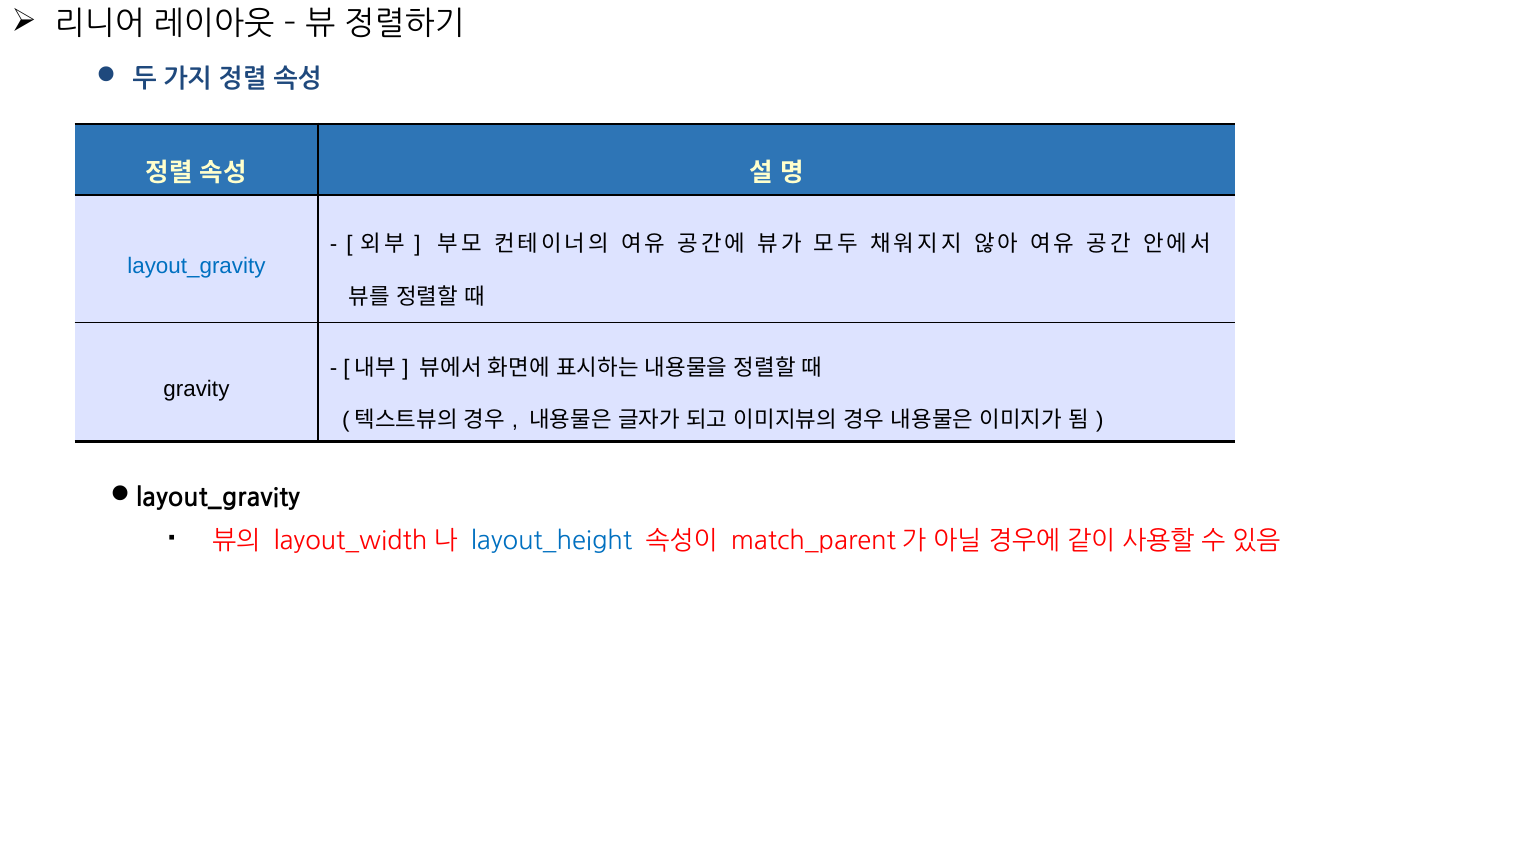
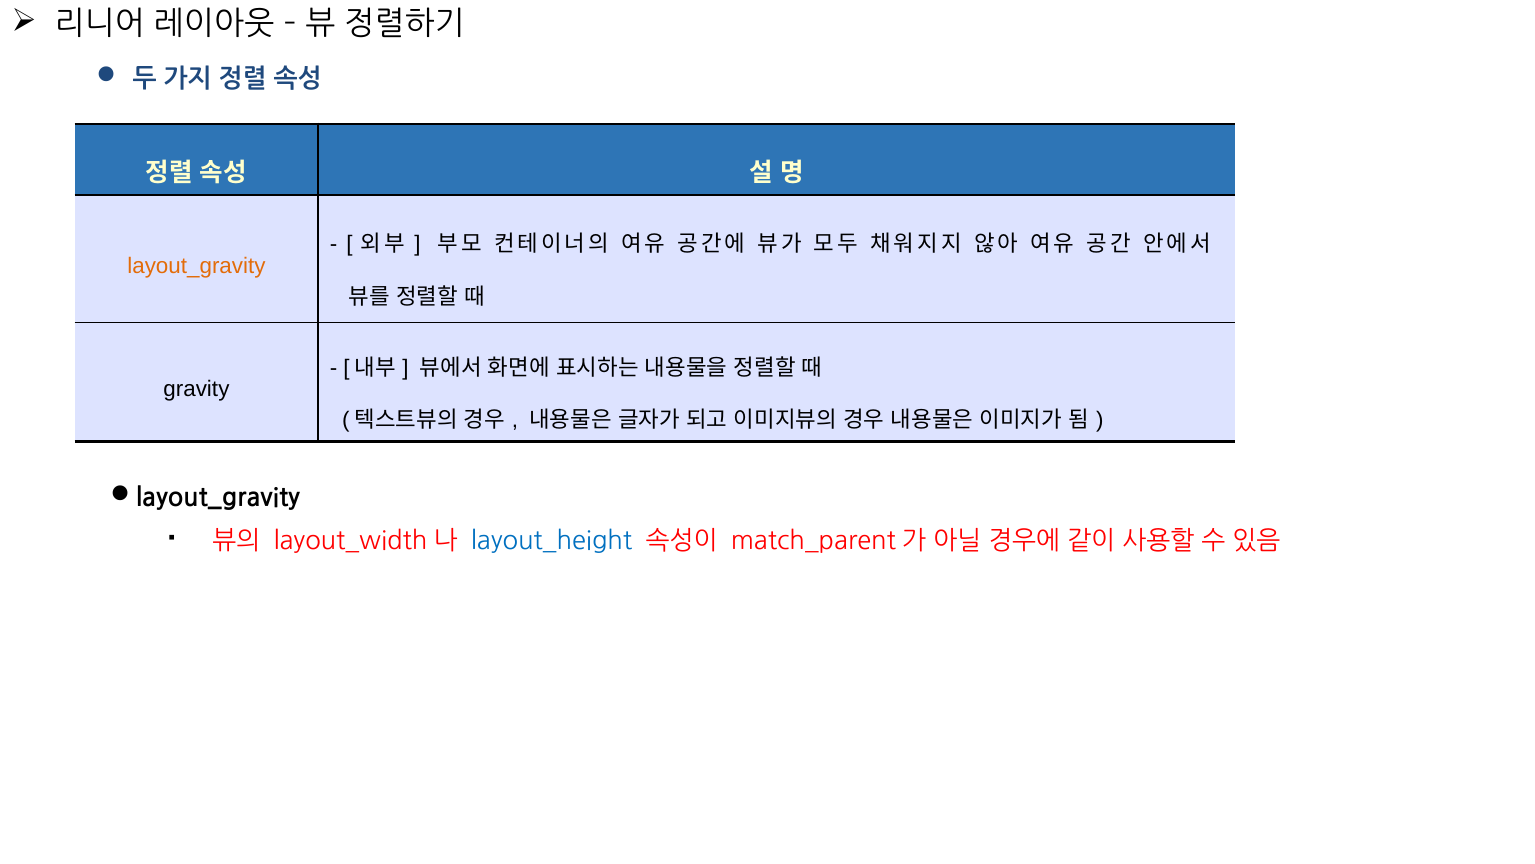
layout_gravity colour: blue -> orange (196, 266)
